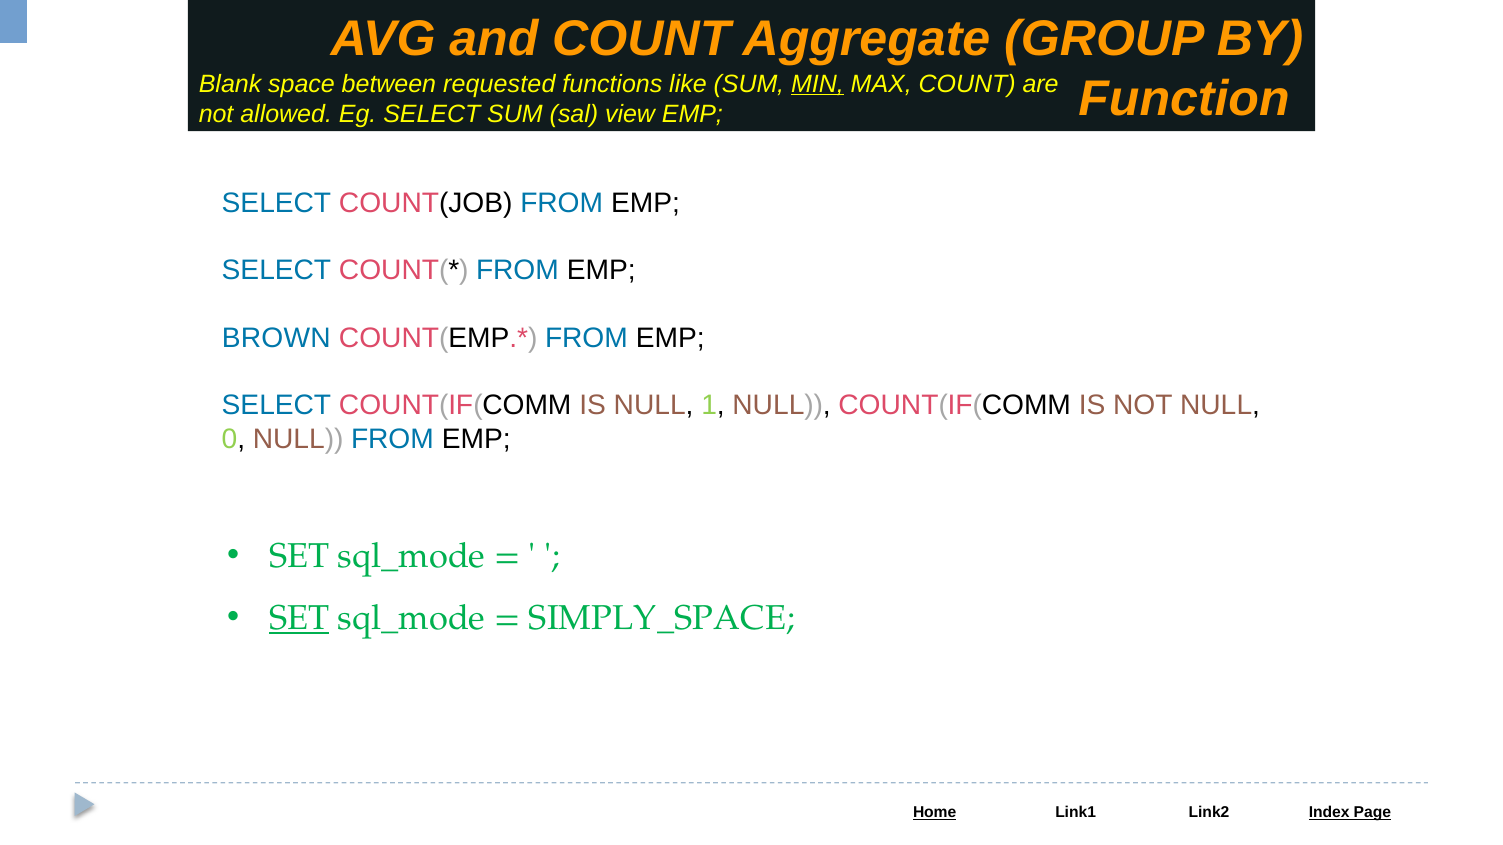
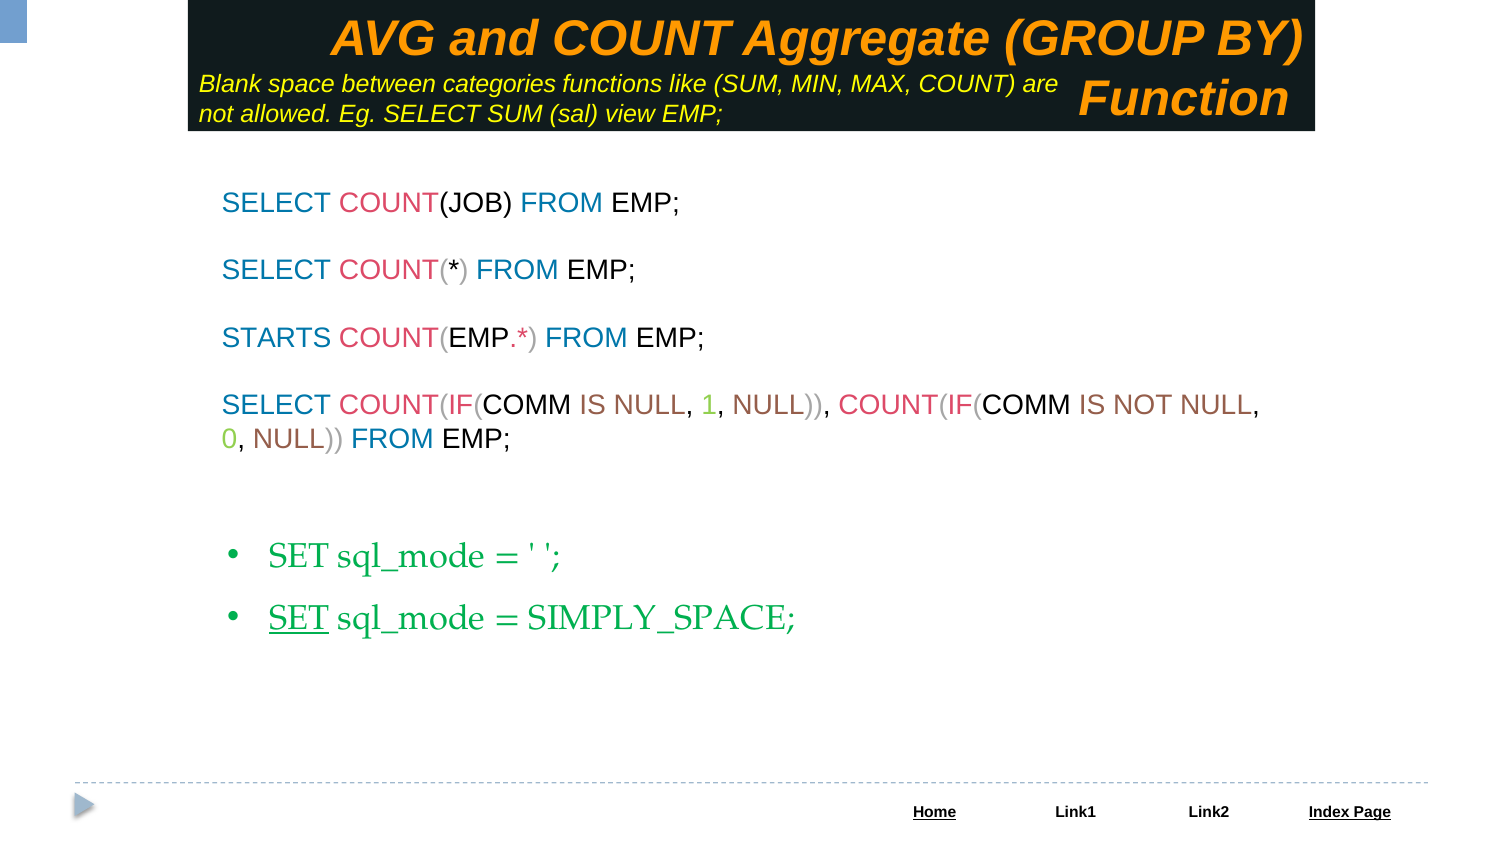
requested: requested -> categories (499, 84)
MIN underline: present -> none (817, 84)
BROWN: BROWN -> STARTS (277, 338)
